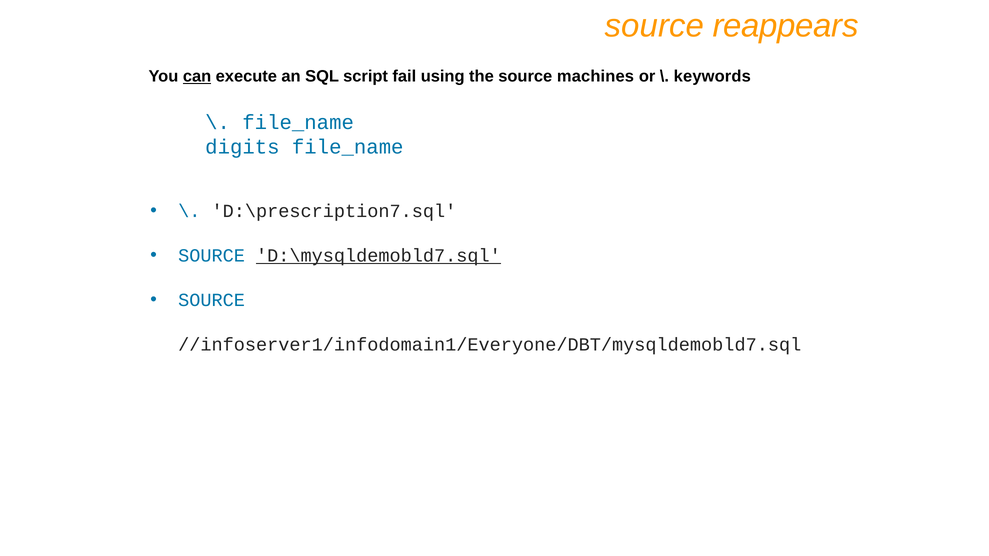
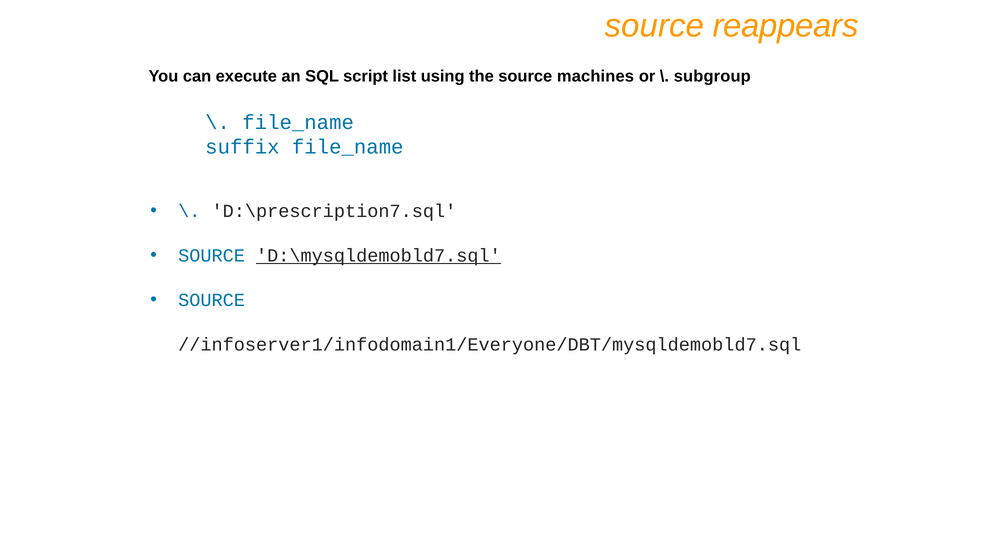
can underline: present -> none (197, 77)
fail: fail -> list (404, 77)
keywords: keywords -> subgroup (712, 77)
digits: digits -> suffix (242, 147)
